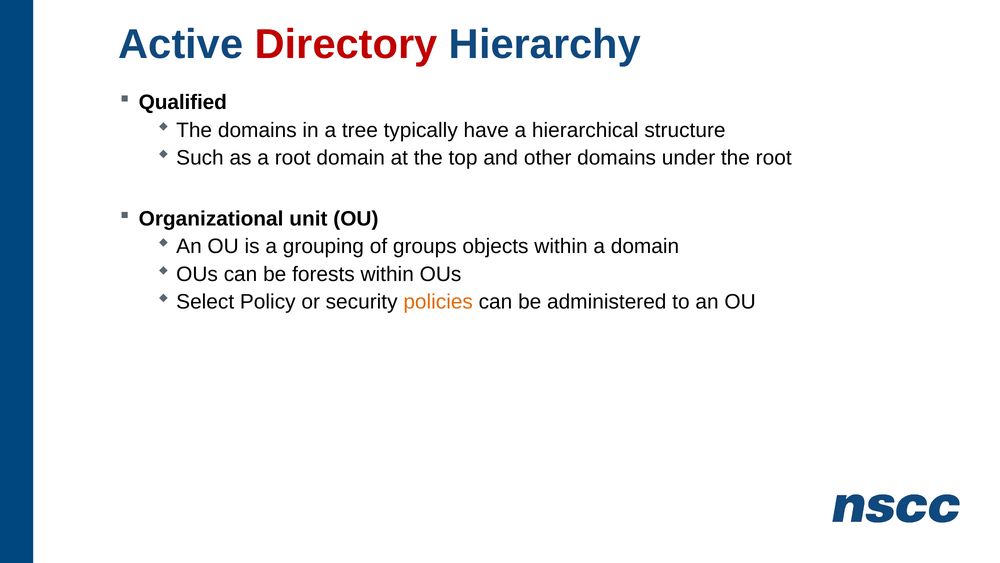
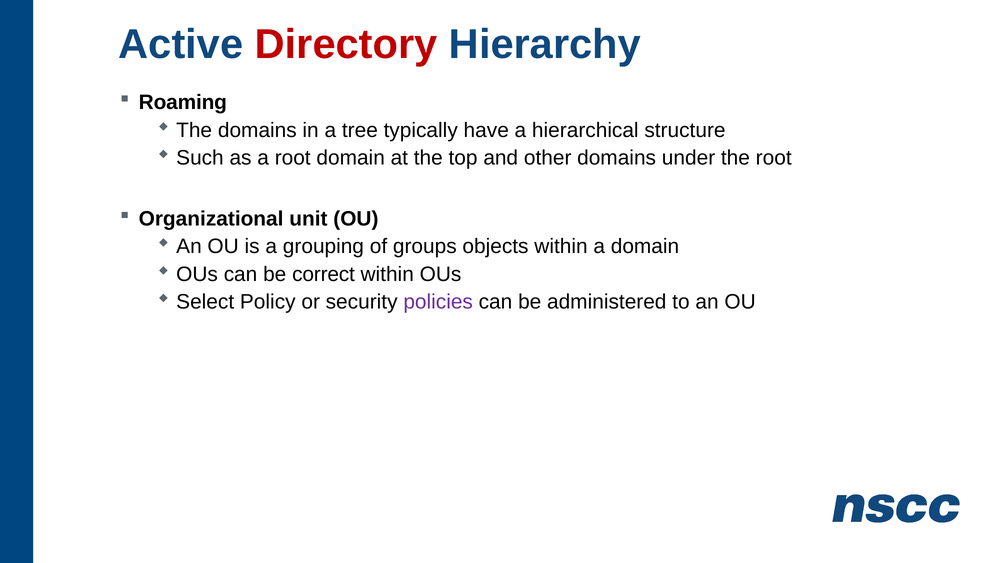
Qualified: Qualified -> Roaming (183, 102)
forests: forests -> correct (324, 274)
policies colour: orange -> purple (438, 302)
